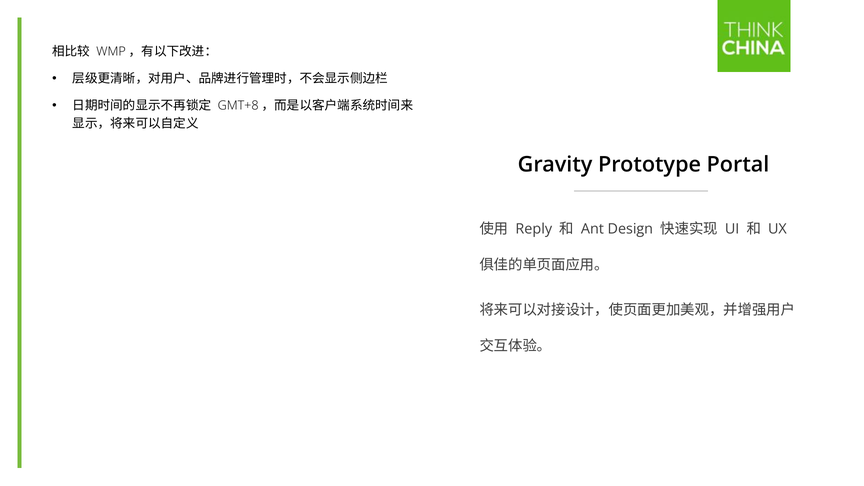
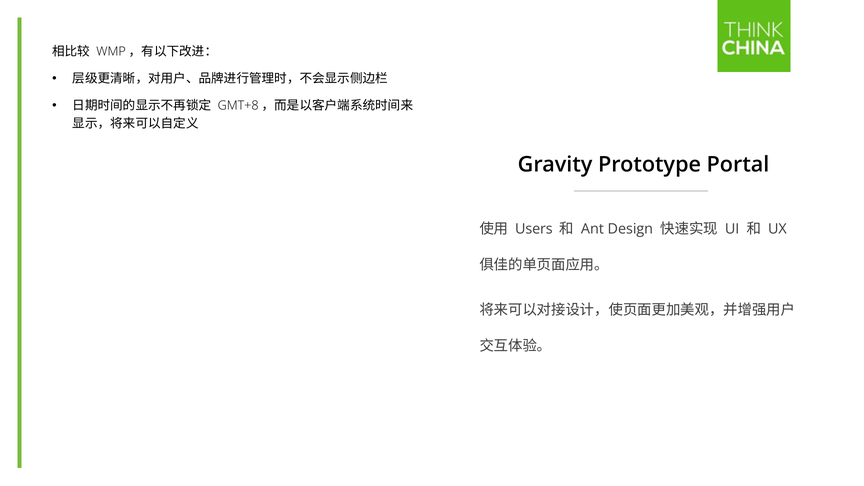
Reply: Reply -> Users (534, 229)
